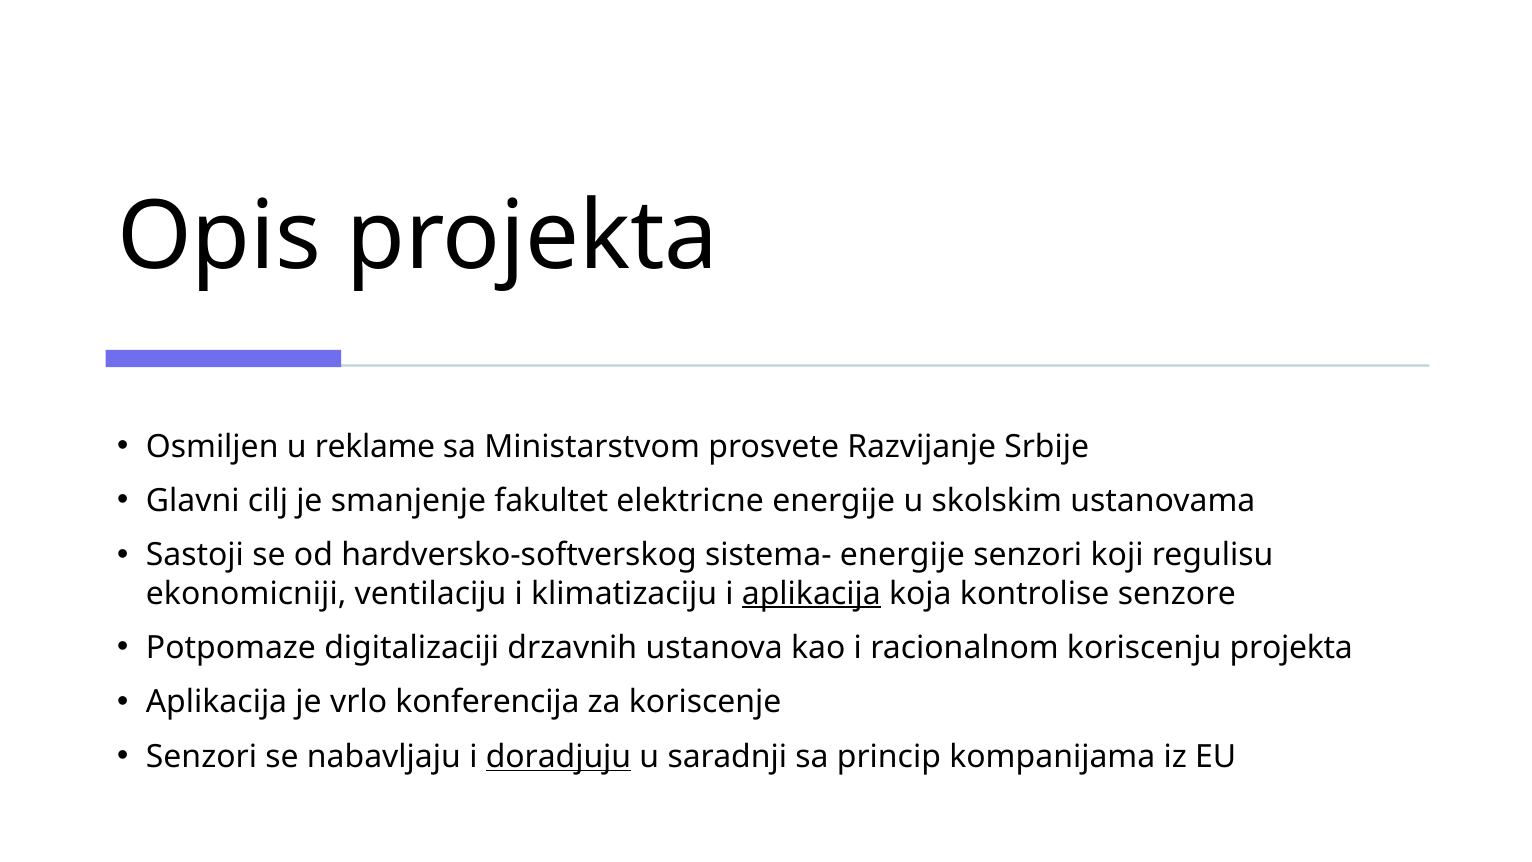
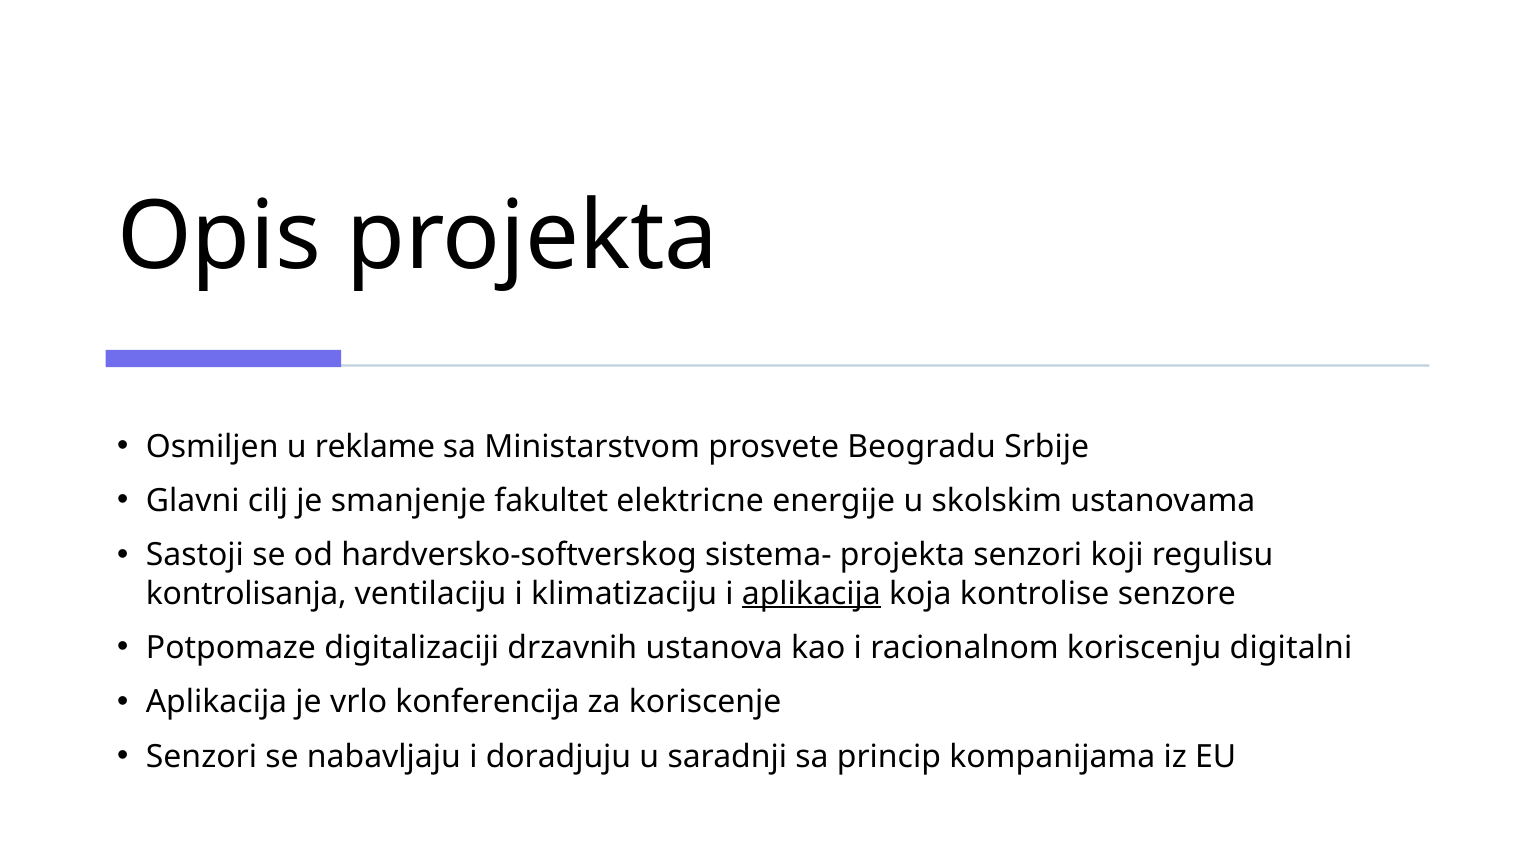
Razvijanje: Razvijanje -> Beogradu (922, 447)
sistema- energije: energije -> projekta (902, 555)
ekonomicniji: ekonomicniji -> kontrolisanja (246, 594)
koriscenju projekta: projekta -> digitalni (1291, 648)
doradjuju underline: present -> none (558, 757)
